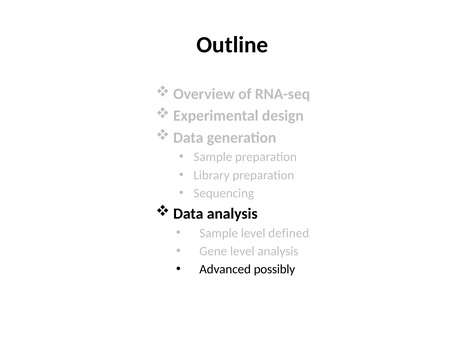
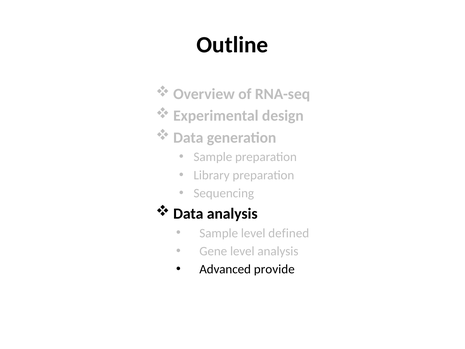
possibly: possibly -> provide (274, 269)
